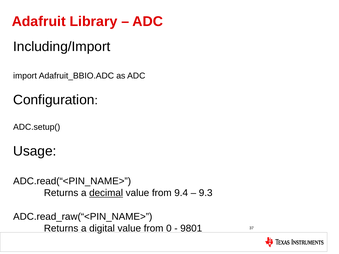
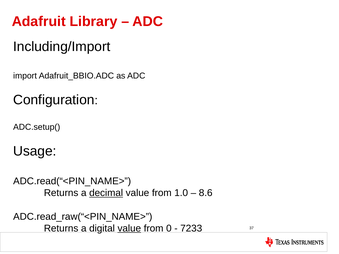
9.4: 9.4 -> 1.0 (181, 193)
9.3: 9.3 -> 8.6 (206, 193)
value underline: none -> present (129, 228)
9801: 9801 -> 7233 (191, 228)
